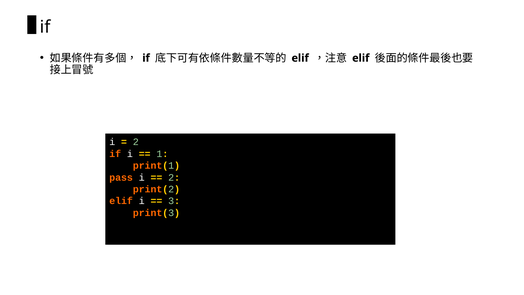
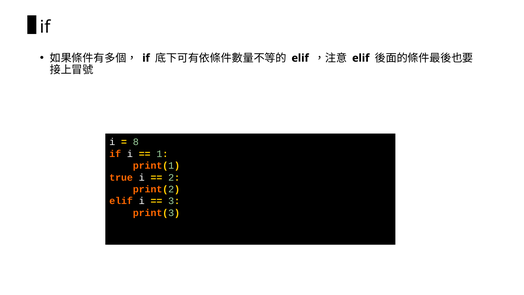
2: 2 -> 8 (136, 142)
pass: pass -> true (121, 177)
